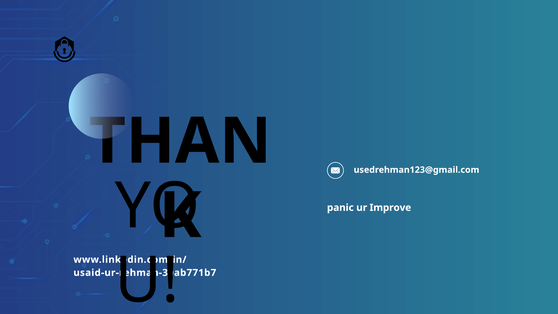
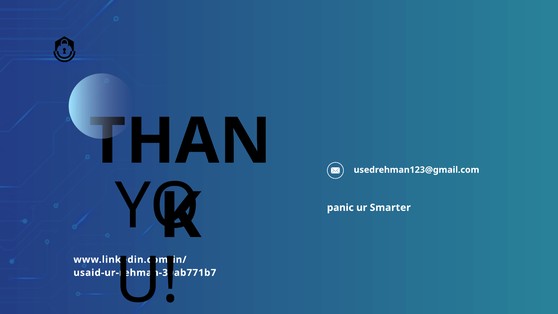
Improve: Improve -> Smarter (390, 208)
